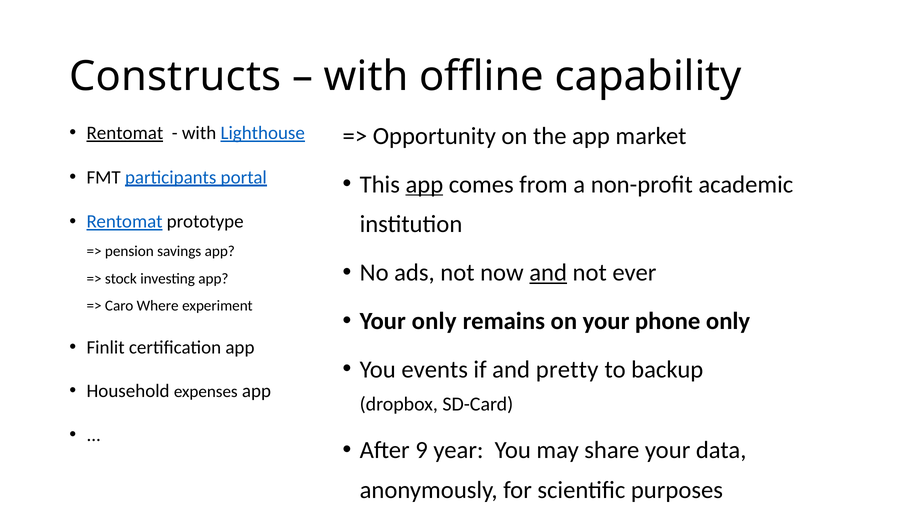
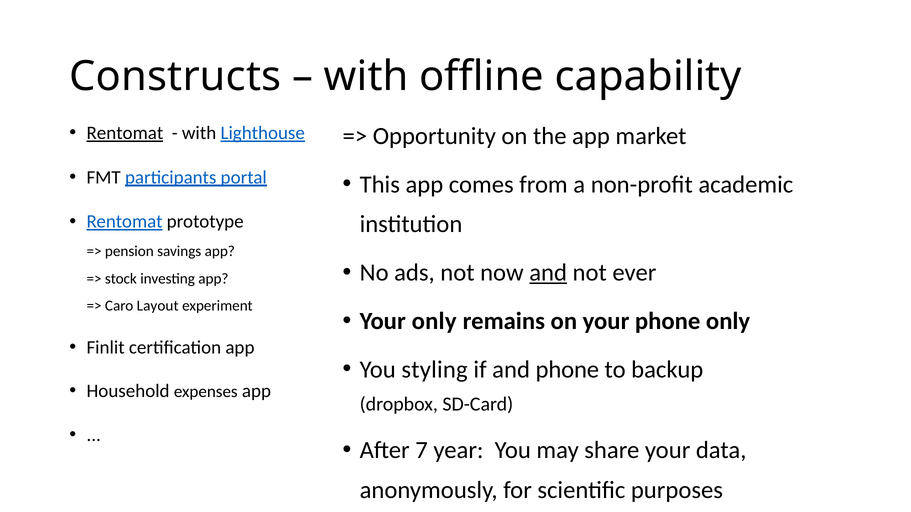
app underline: present -> none (424, 185)
Where: Where -> Layout (158, 306)
events: events -> styling (435, 370)
and pretty: pretty -> phone (567, 370)
9: 9 -> 7 (422, 451)
